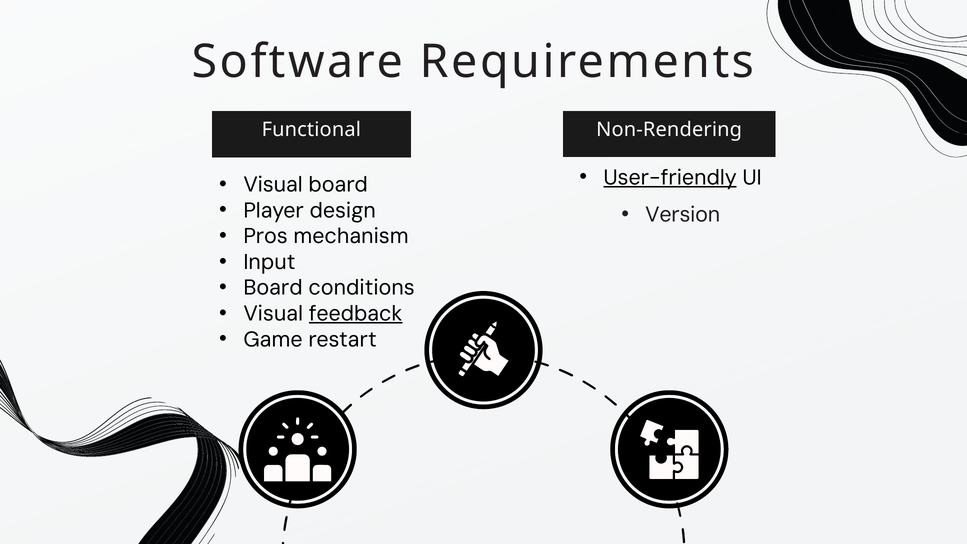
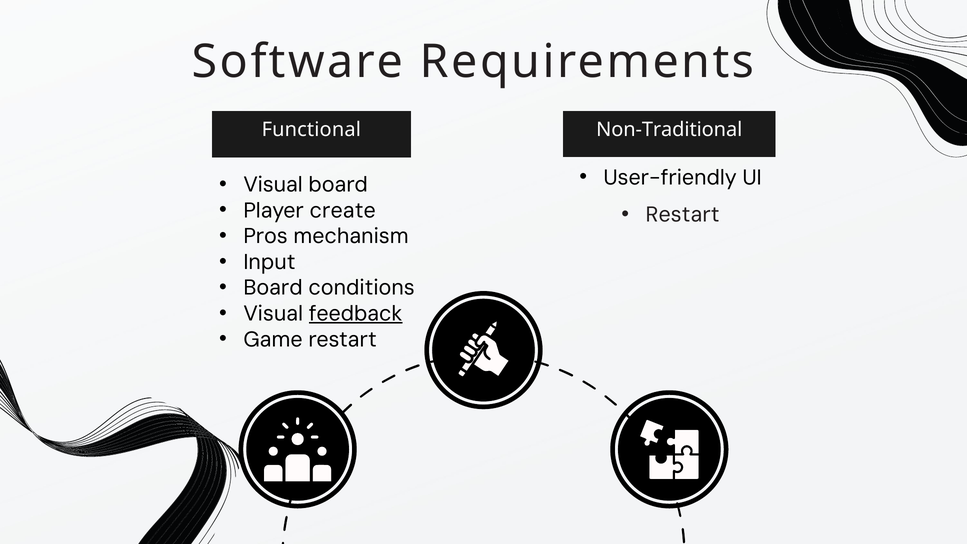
Non-Rendering: Non-Rendering -> Non-Traditional (669, 130)
User-friendly underline: present -> none (670, 177)
design: design -> create (343, 210)
Version: Version -> Restart (683, 215)
